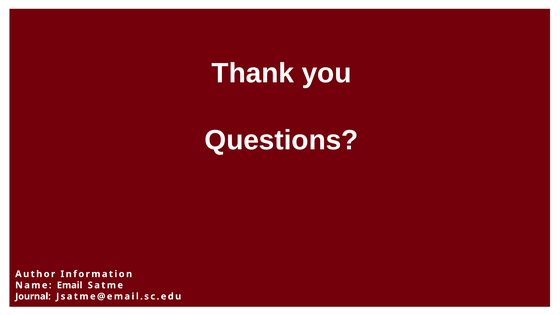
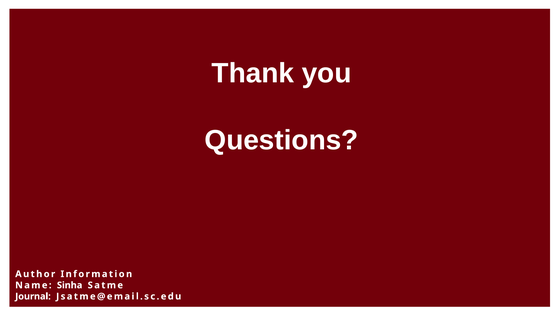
Email: Email -> Sinha (70, 285)
